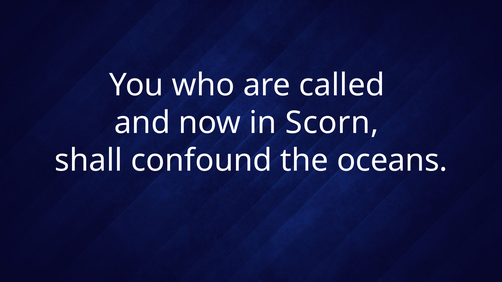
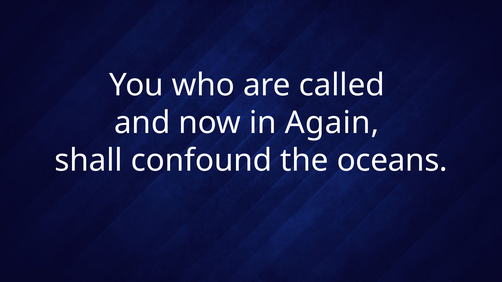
Scorn: Scorn -> Again (332, 123)
